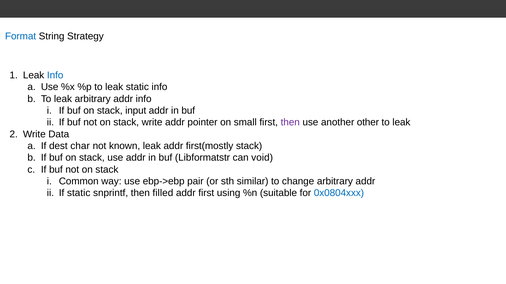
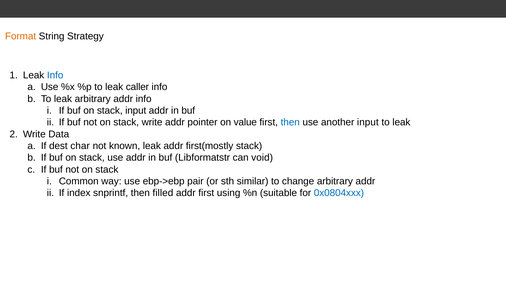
Format colour: blue -> orange (21, 36)
leak static: static -> caller (137, 87)
small: small -> value (245, 123)
then colour: purple -> blue (290, 123)
another other: other -> input (368, 123)
If static: static -> index (79, 193)
